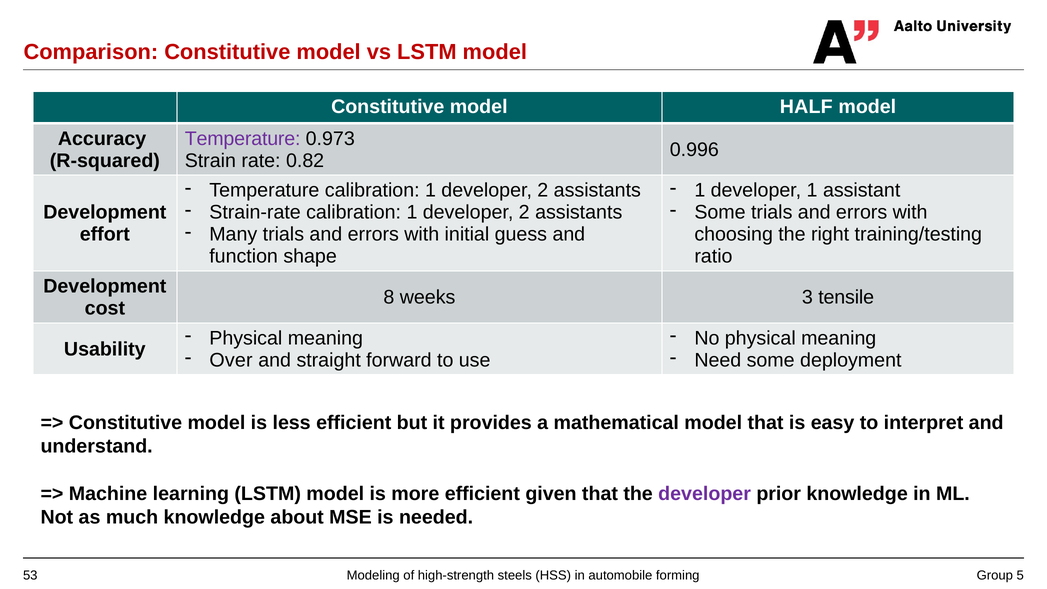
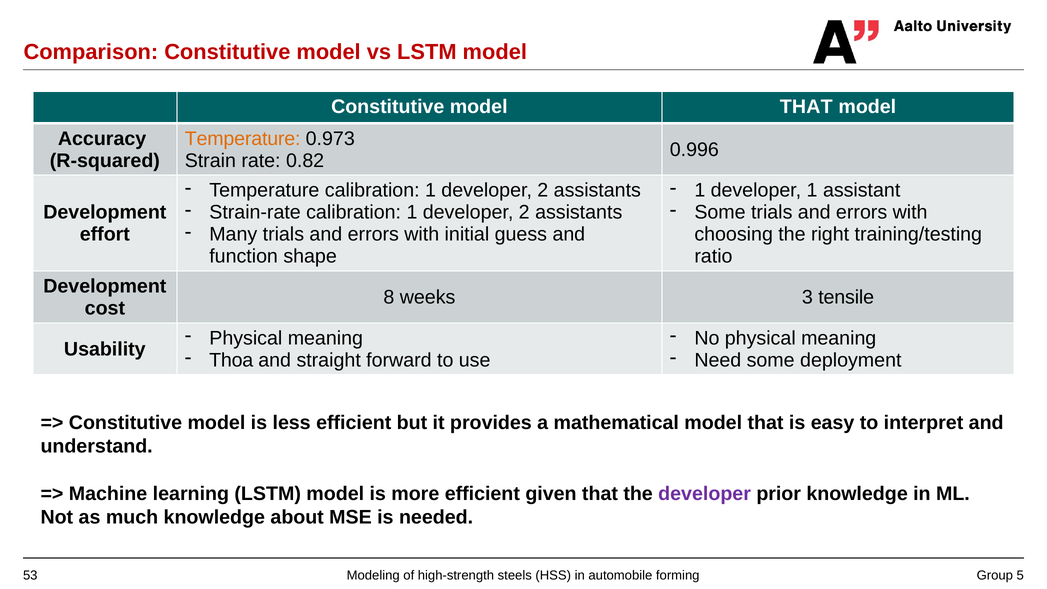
Constitutive model HALF: HALF -> THAT (806, 107)
Temperature colour: purple -> orange (243, 139)
Over: Over -> Thoa (231, 360)
